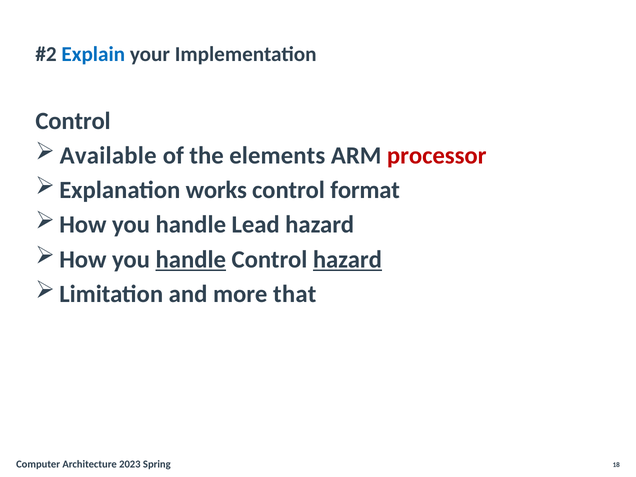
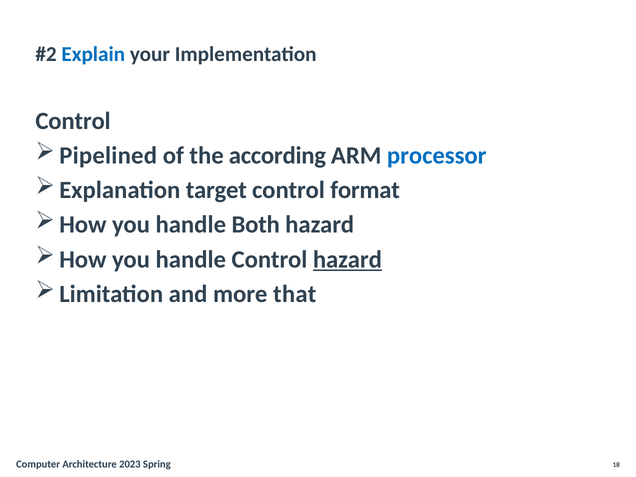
Available: Available -> Pipelined (108, 155)
elements: elements -> according (277, 155)
processor colour: red -> blue (437, 155)
works: works -> target (216, 190)
Lead: Lead -> Both (256, 225)
handle underline: present -> none (191, 259)
